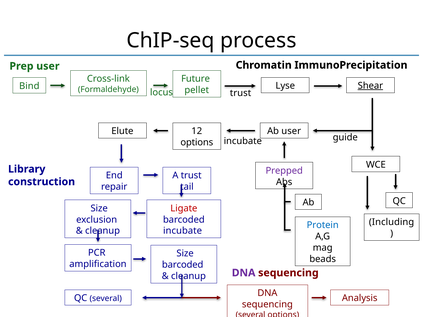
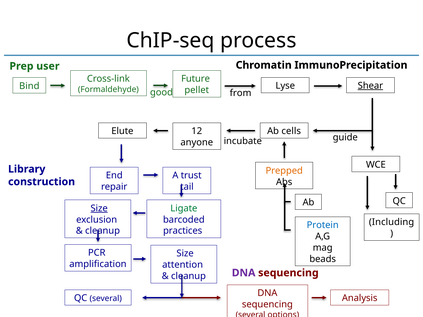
locus: locus -> good (161, 93)
trust: trust -> from (241, 93)
Ab user: user -> cells (291, 131)
options: options -> anyone (197, 142)
Prepped colour: purple -> orange (284, 171)
Size underline: none -> present (99, 209)
Ligate colour: red -> green (184, 209)
incubate: incubate -> practices (183, 231)
barcoded: barcoded -> attention (183, 265)
